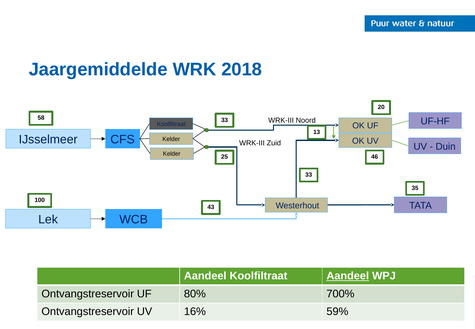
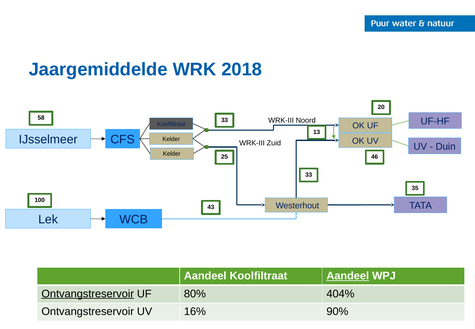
Ontvangstreservoir underline: none -> present (88, 294)
700%: 700% -> 404% (340, 294)
59%: 59% -> 90% (337, 311)
